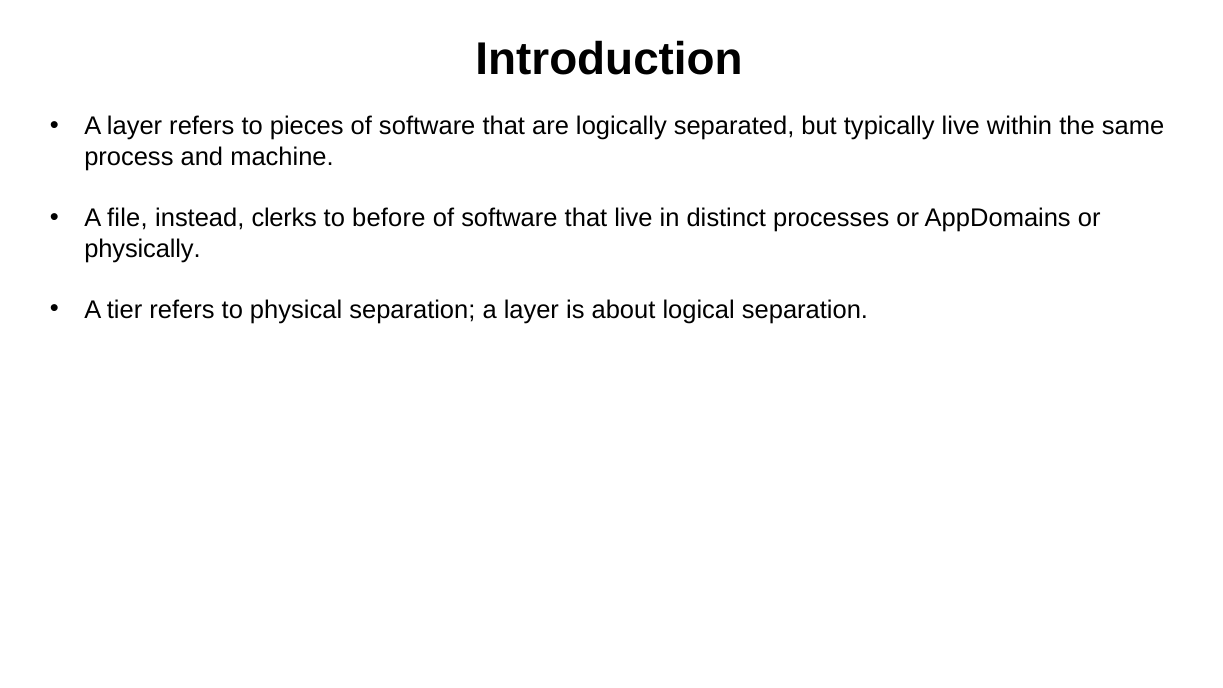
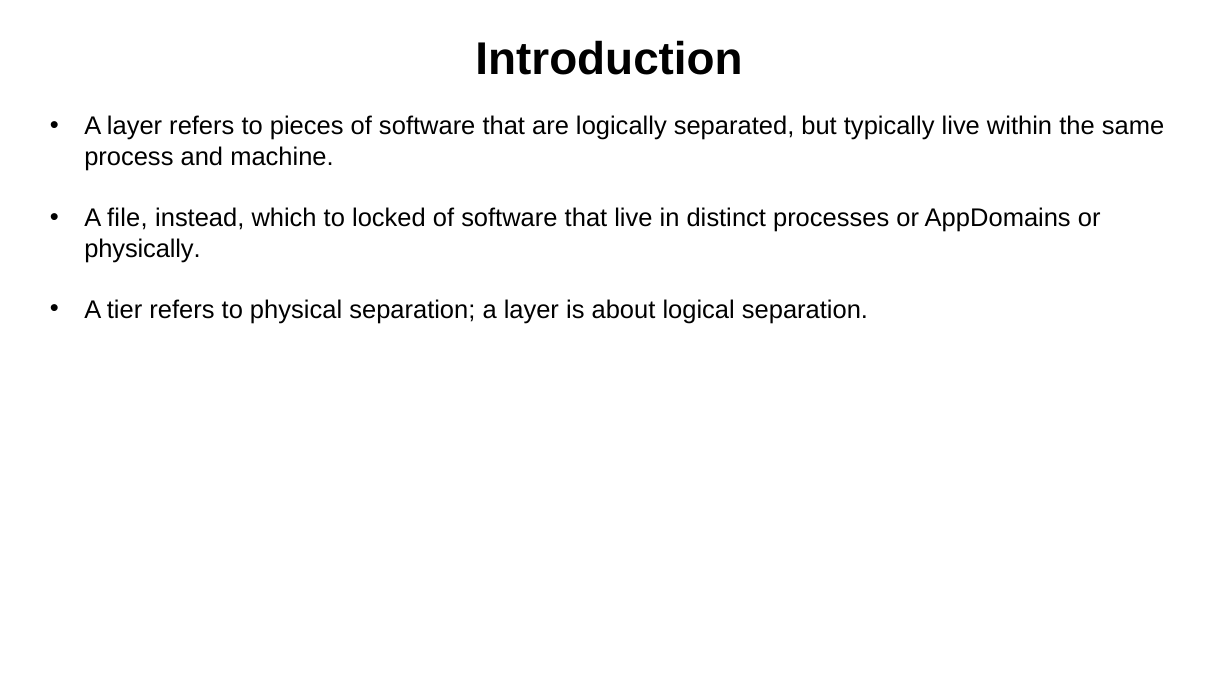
clerks: clerks -> which (284, 218)
before: before -> locked (389, 218)
